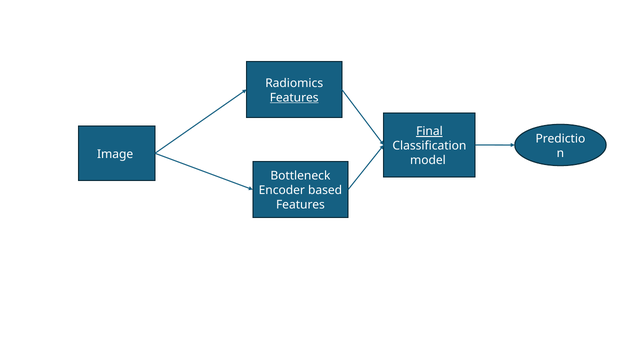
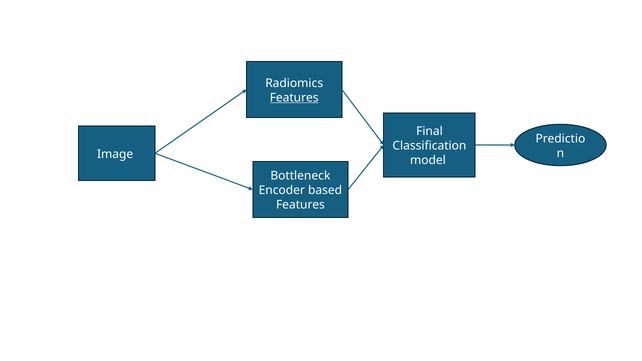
Final underline: present -> none (429, 131)
